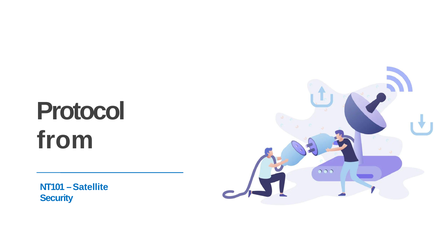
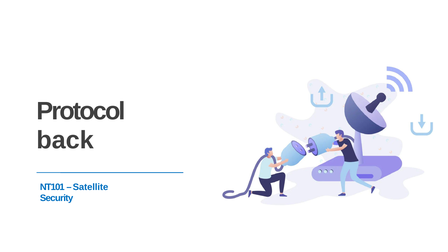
from: from -> back (65, 140)
